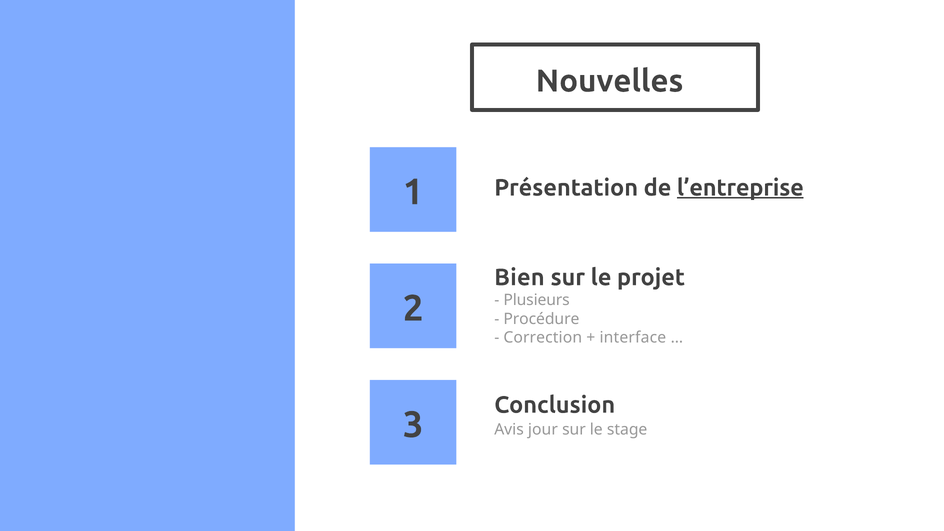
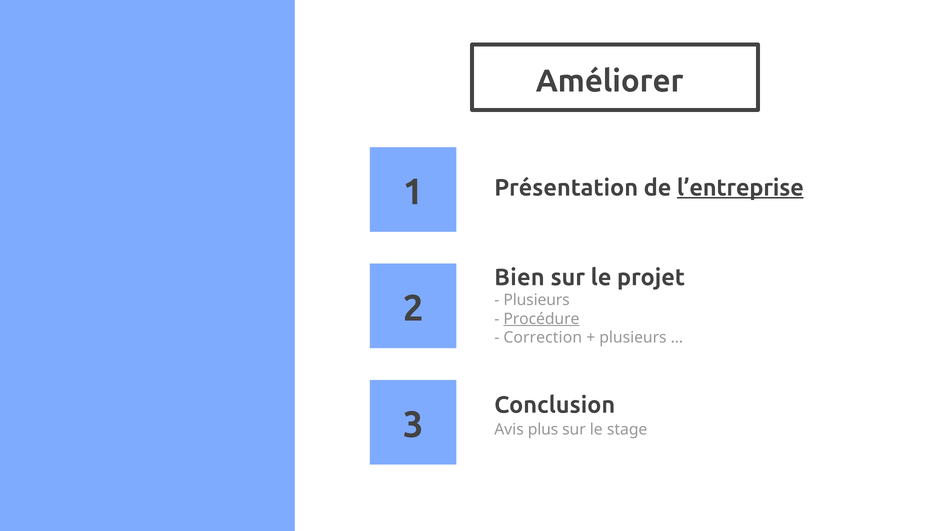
Nouvelles: Nouvelles -> Améliorer (610, 81)
Procédure underline: none -> present (541, 319)
interface: interface -> plusieurs (633, 338)
jour: jour -> plus (543, 430)
